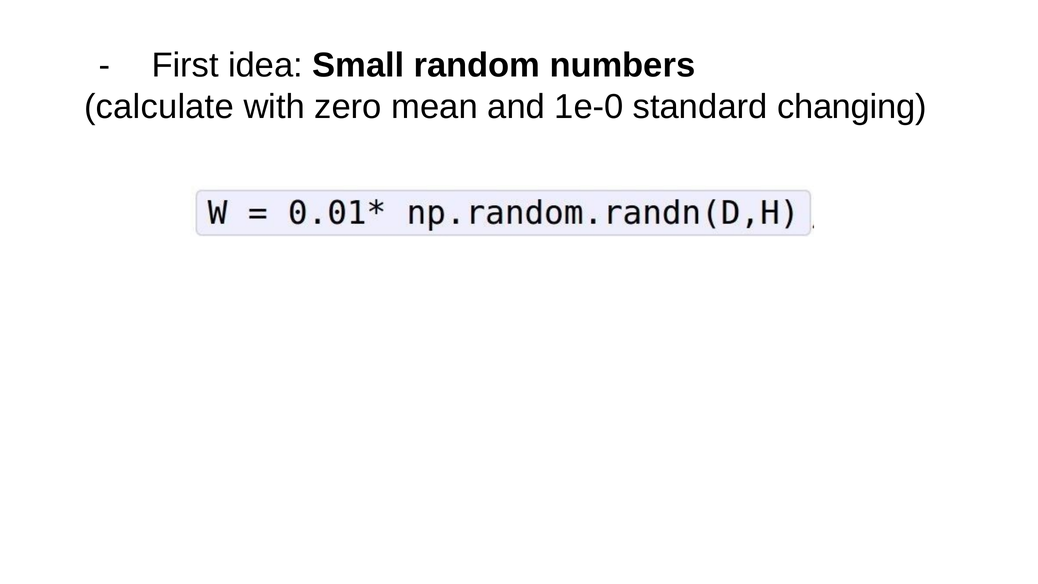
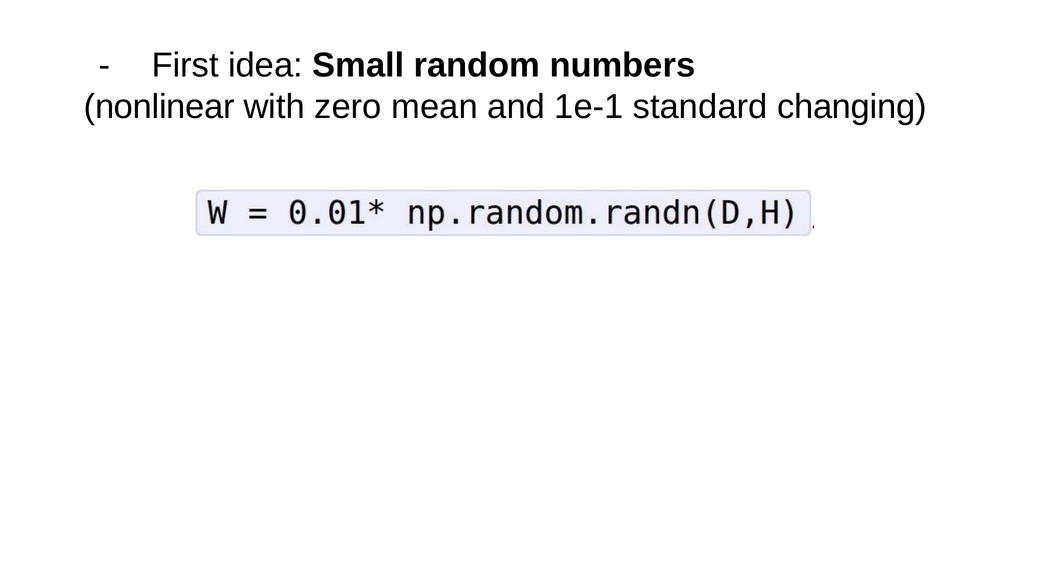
calculate: calculate -> nonlinear (159, 107)
1e-0: 1e-0 -> 1e-1 (589, 107)
